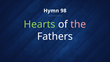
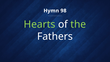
the colour: pink -> light green (78, 24)
